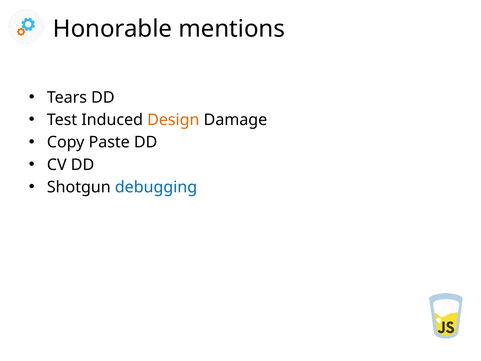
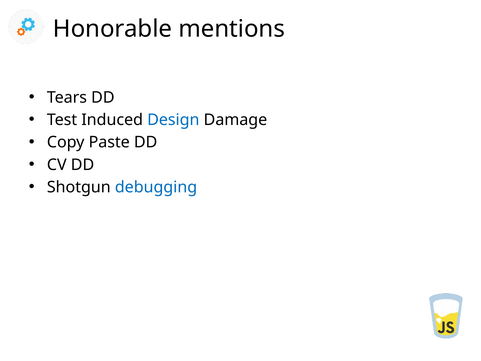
Design colour: orange -> blue (173, 120)
